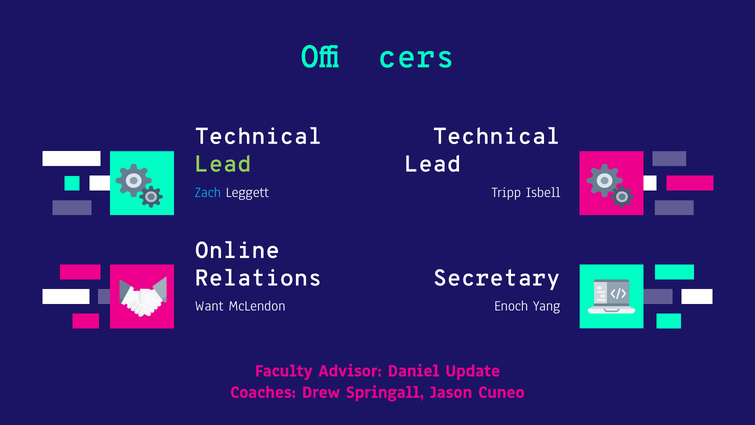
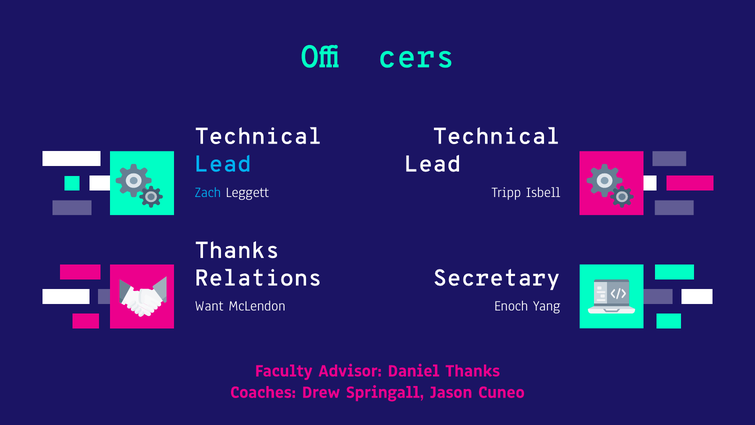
Lead colour: light green -> light blue (223, 164)
Online: Online -> Thanks (237, 250)
Daniel Update: Update -> Thanks (473, 370)
